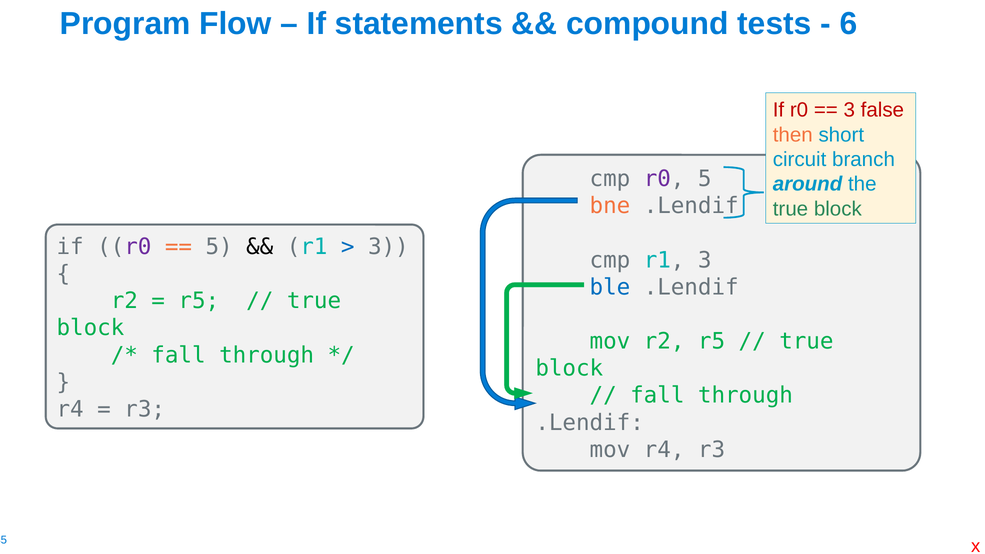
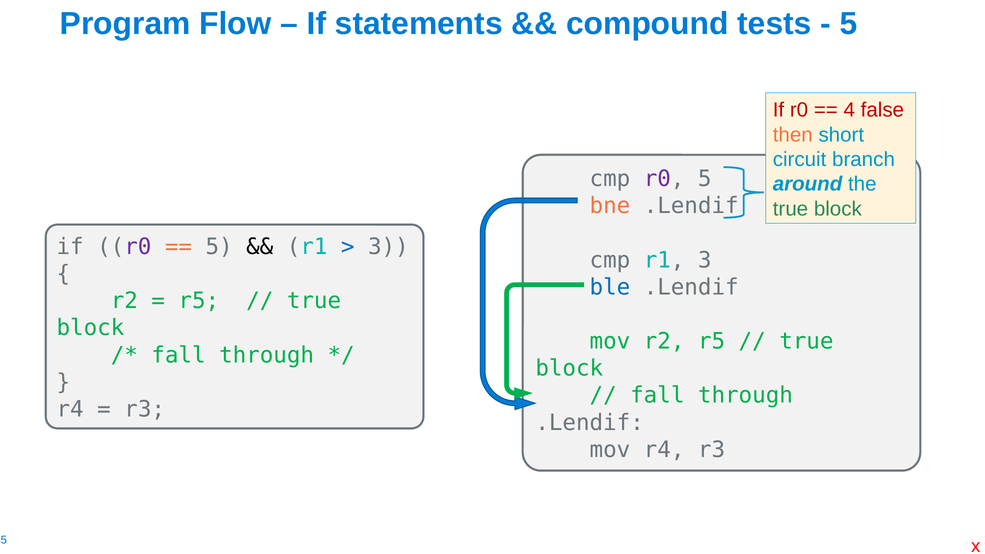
6: 6 -> 5 (848, 24)
3: 3 -> 4 (849, 110)
